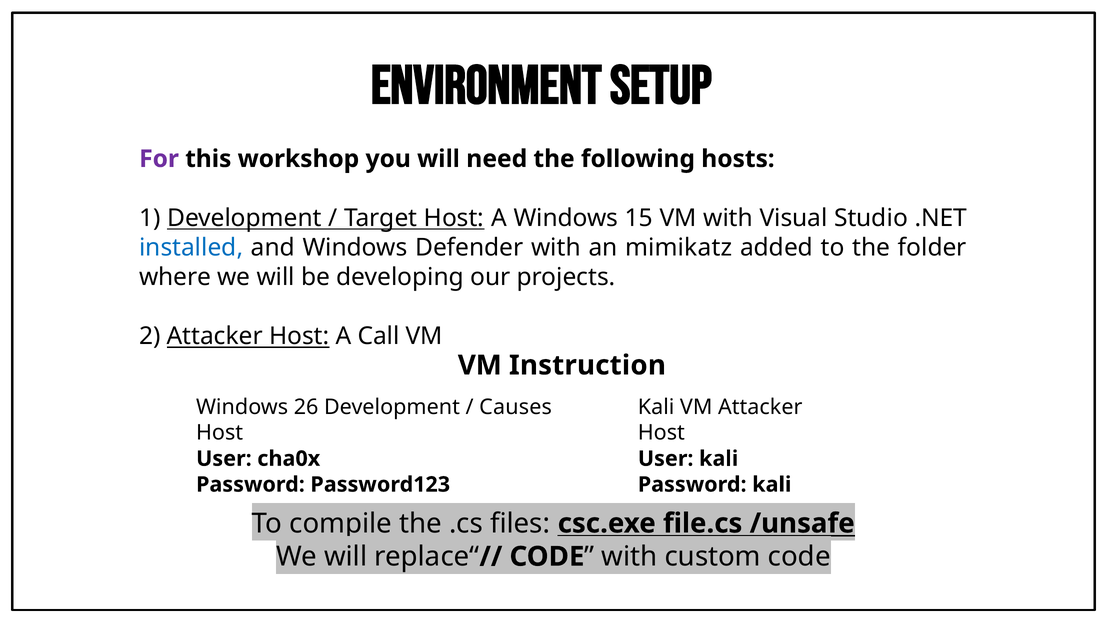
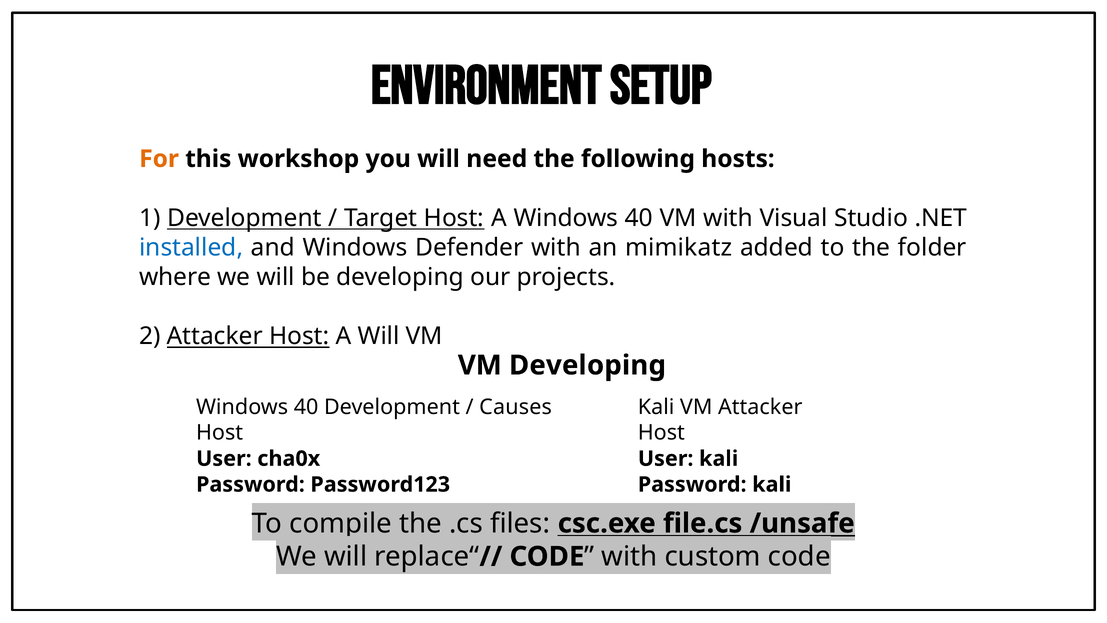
For colour: purple -> orange (159, 159)
A Windows 15: 15 -> 40 (639, 218)
A Call: Call -> Will (379, 336)
VM Instruction: Instruction -> Developing (587, 365)
26: 26 -> 40 (306, 407)
